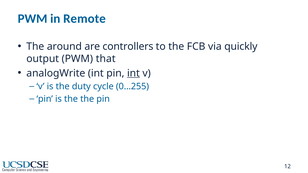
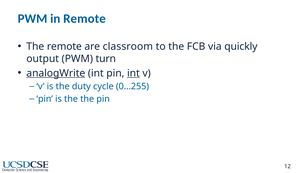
The around: around -> remote (64, 47)
controllers: controllers -> classroom (128, 47)
that: that -> turn (106, 59)
analogWrite underline: none -> present (56, 73)
